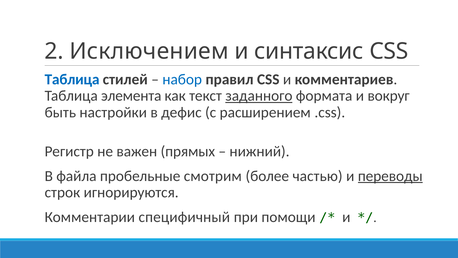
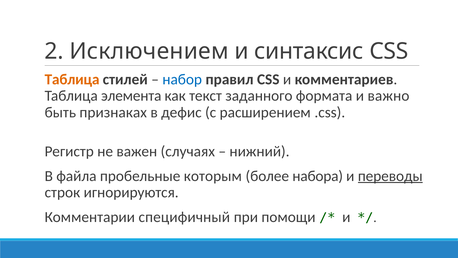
Таблица colour: blue -> orange (72, 79)
заданного underline: present -> none (259, 96)
вокруг: вокруг -> важно (388, 96)
настройки: настройки -> признаках (113, 112)
прямых: прямых -> случаях (188, 151)
смотрим: смотрим -> которым (213, 176)
частью: частью -> набора (318, 176)
